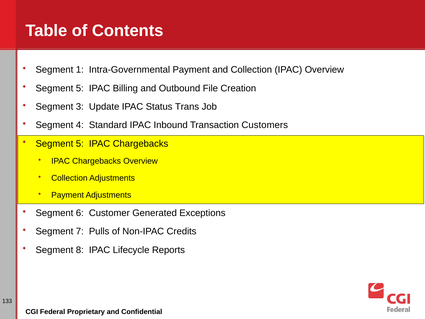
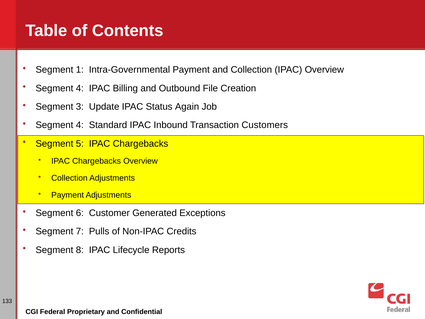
5: 5 -> 4 (80, 88)
Trans: Trans -> Again (187, 107)
